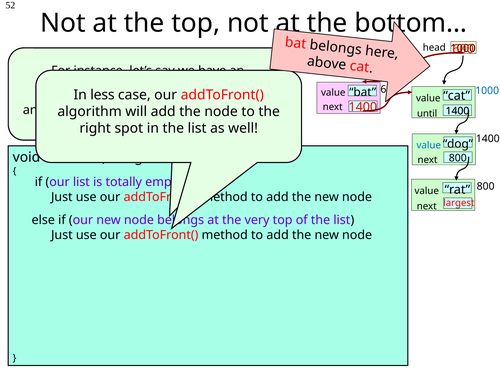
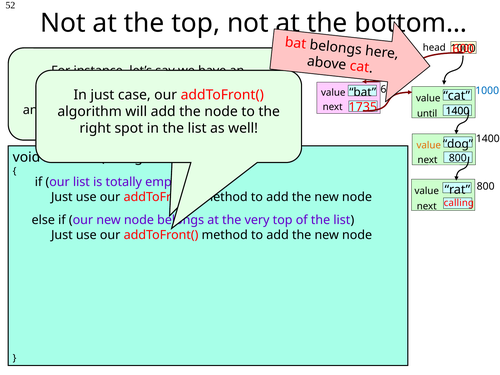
In less: less -> just (102, 95)
1400: 1400 -> 1735 (363, 107)
value colour: blue -> orange (429, 145)
largest: largest -> calling (459, 203)
